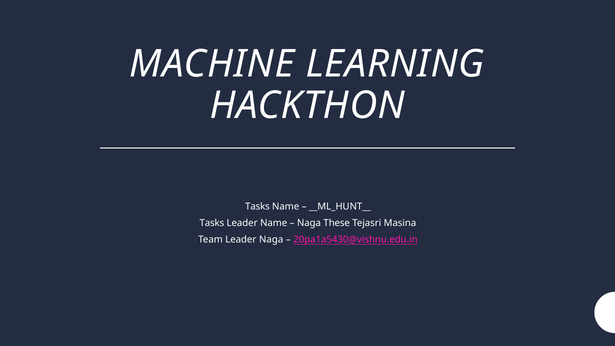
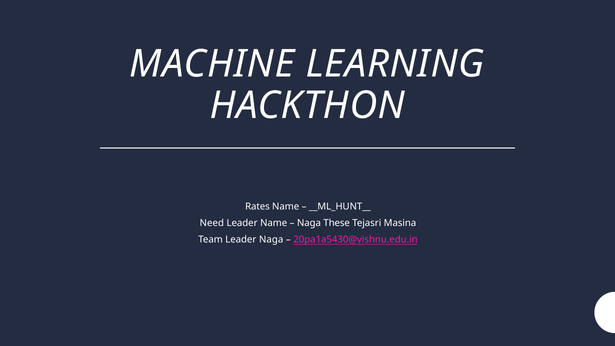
Tasks: Tasks -> Rates (257, 206)
Tasks: Tasks -> Need (212, 223)
